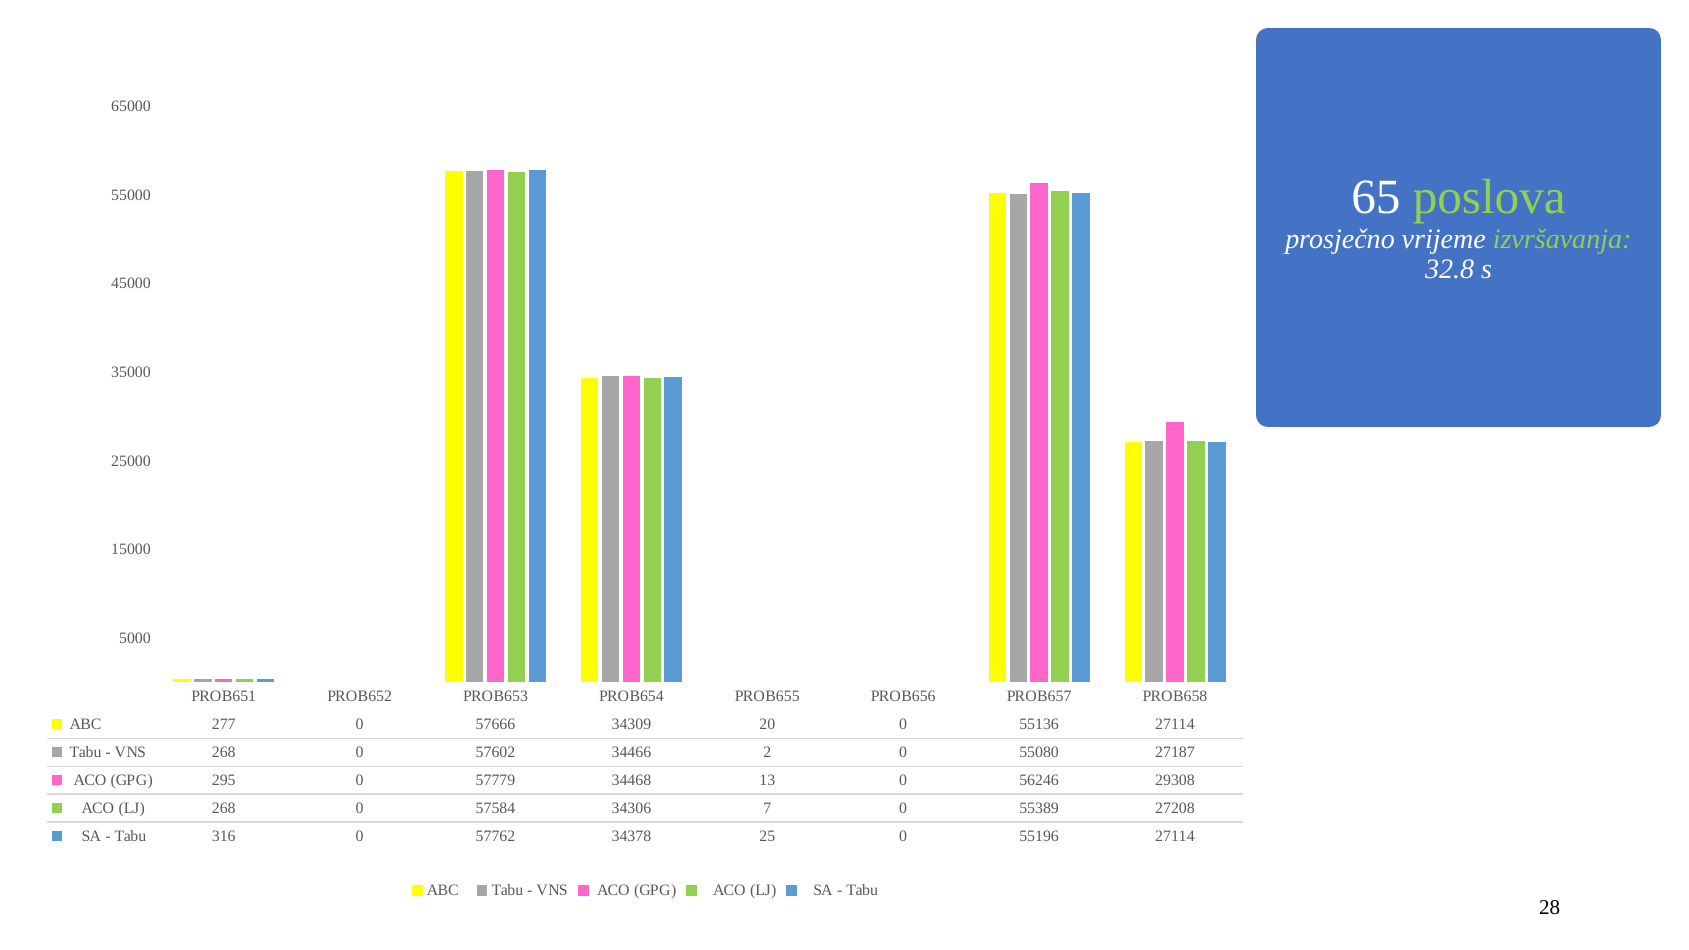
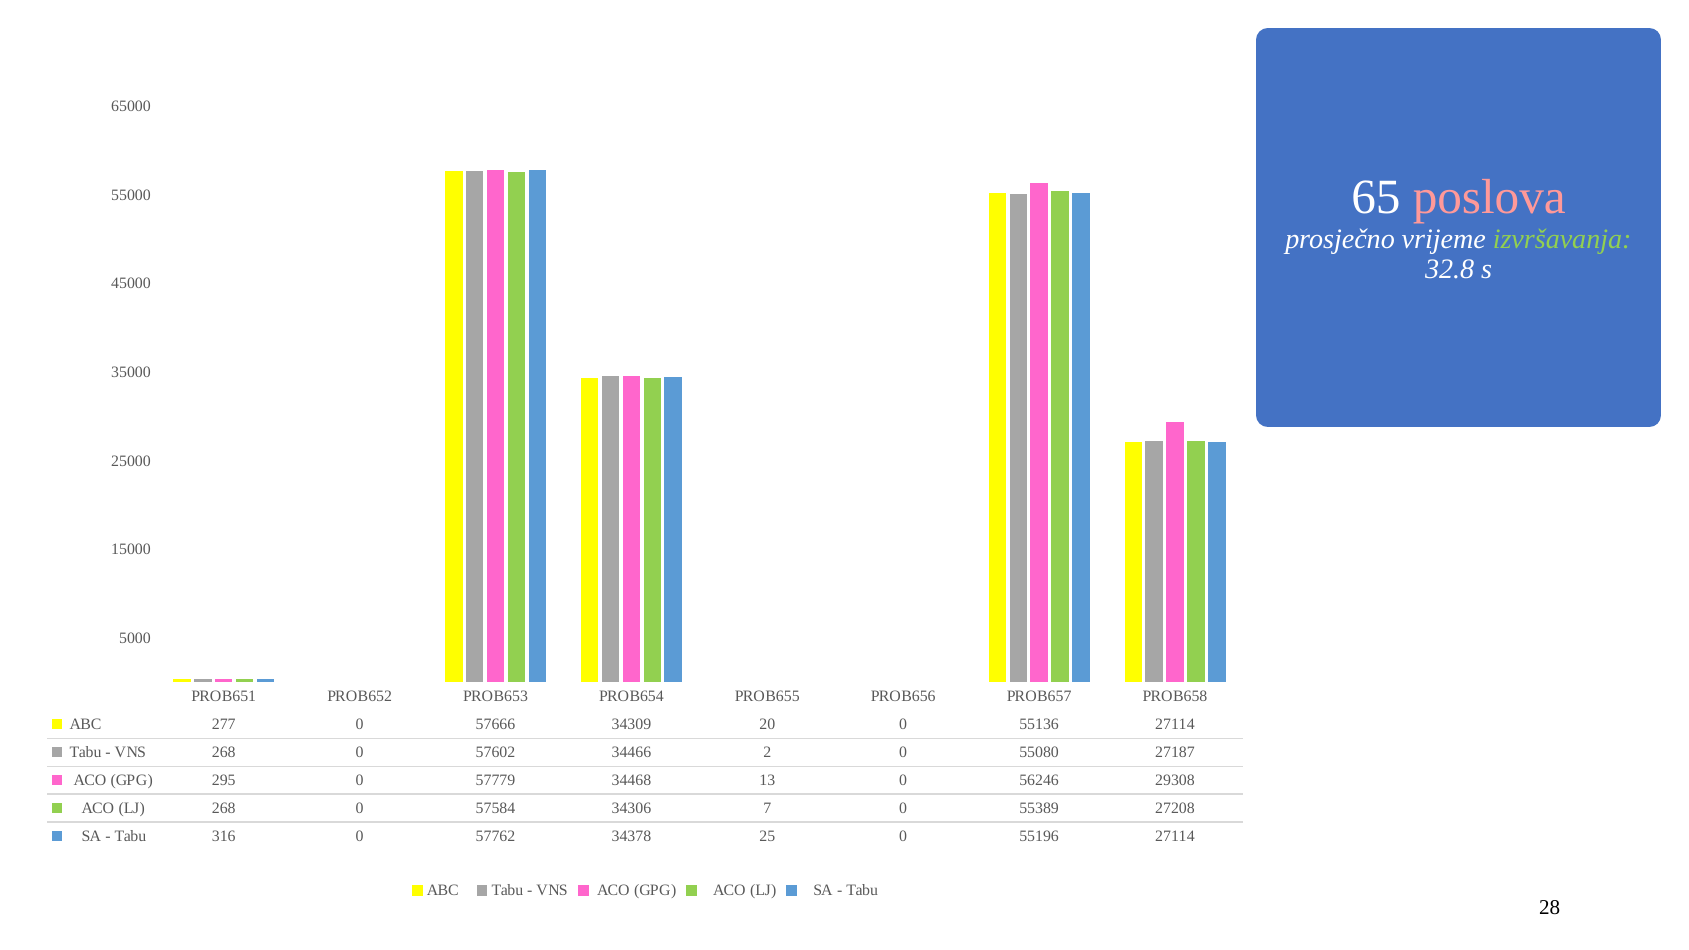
poslova colour: light green -> pink (1489, 197)
